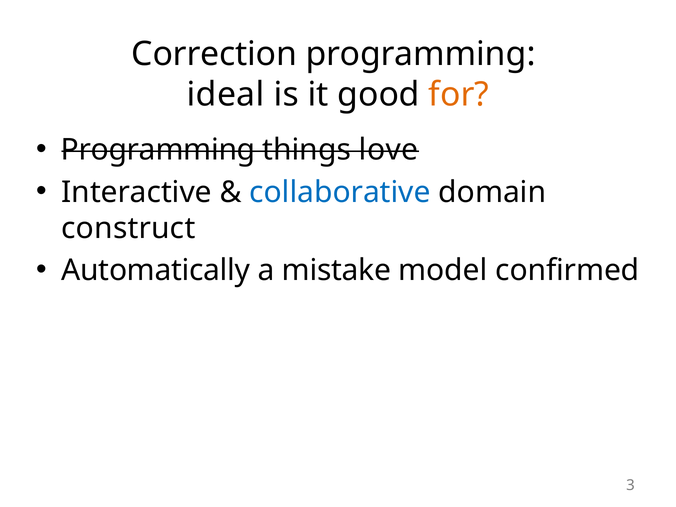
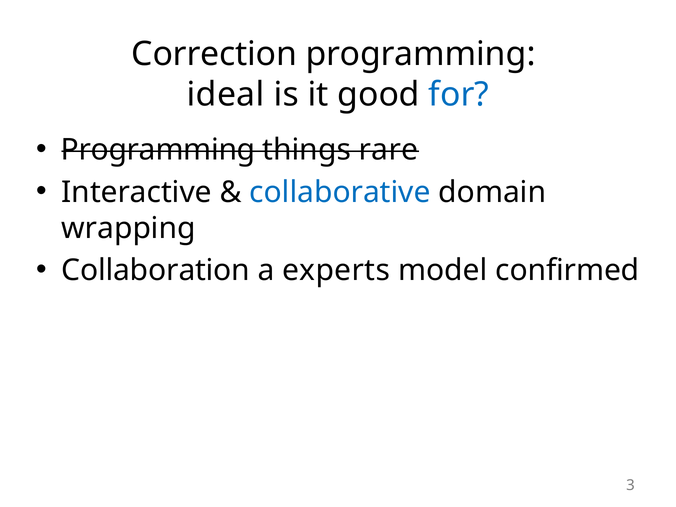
for colour: orange -> blue (459, 95)
love: love -> rare (389, 150)
construct: construct -> wrapping (129, 228)
Automatically: Automatically -> Collaboration (156, 270)
mistake: mistake -> experts (336, 270)
